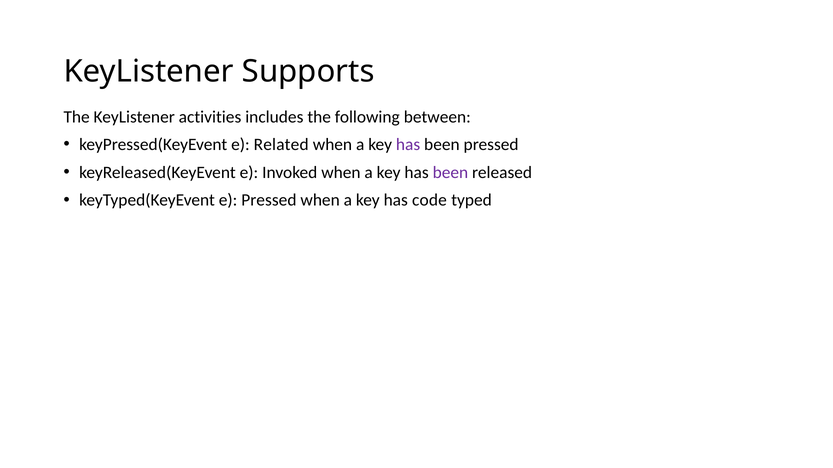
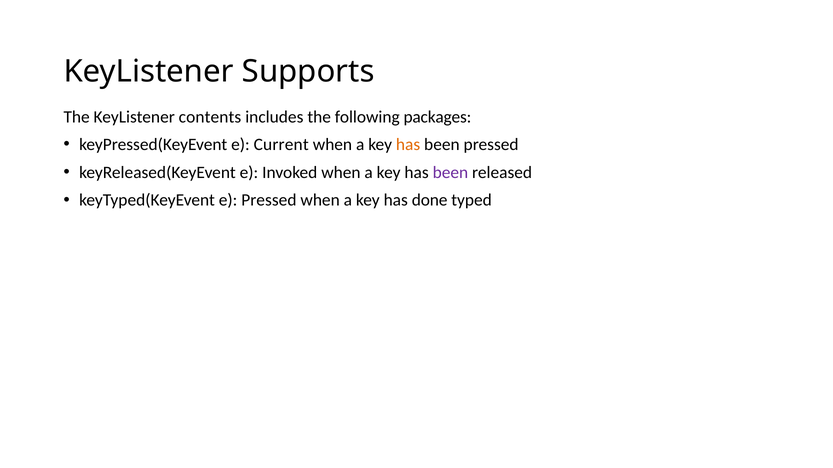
activities: activities -> contents (210, 117)
between: between -> packages (437, 117)
Related: Related -> Current (281, 145)
has colour: purple -> orange (408, 145)
code: code -> done (430, 200)
